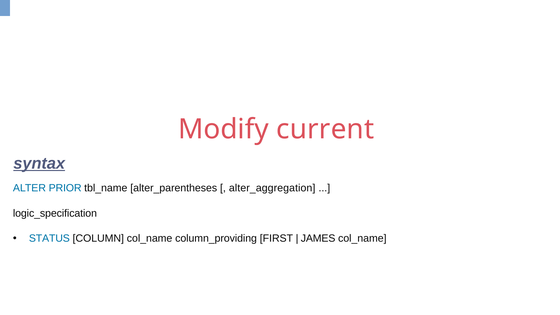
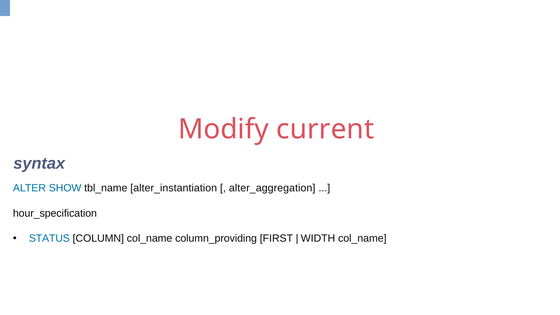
syntax underline: present -> none (39, 164)
PRIOR: PRIOR -> SHOW (65, 188)
alter_parentheses: alter_parentheses -> alter_instantiation (174, 188)
logic_specification: logic_specification -> hour_specification (55, 213)
JAMES: JAMES -> WIDTH (318, 238)
